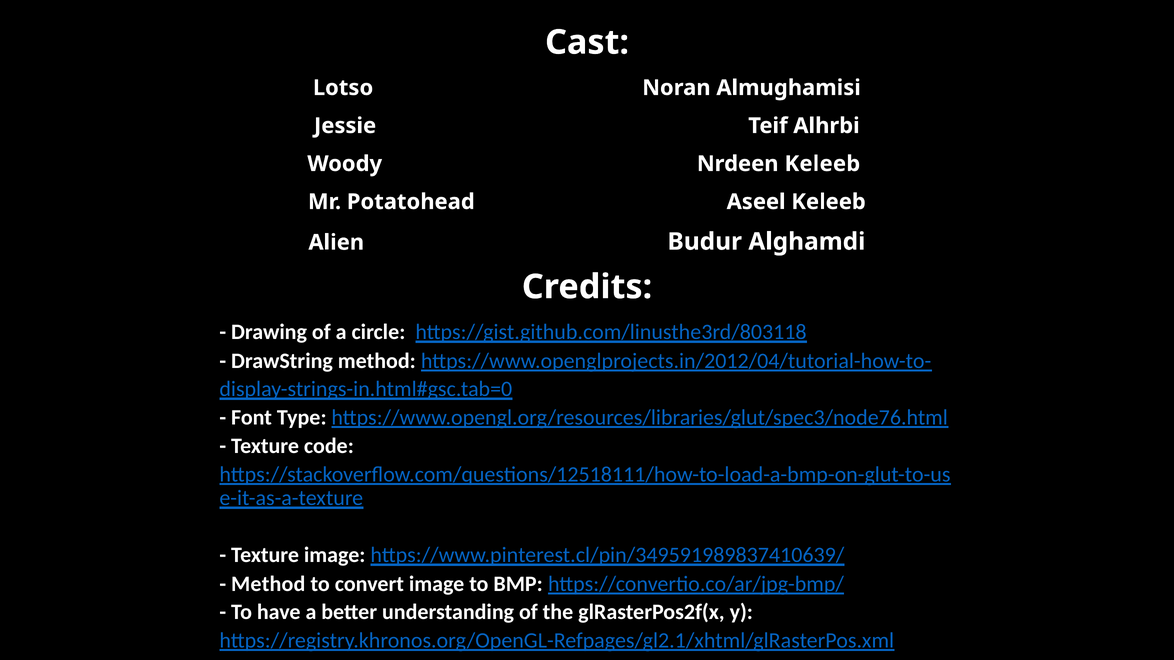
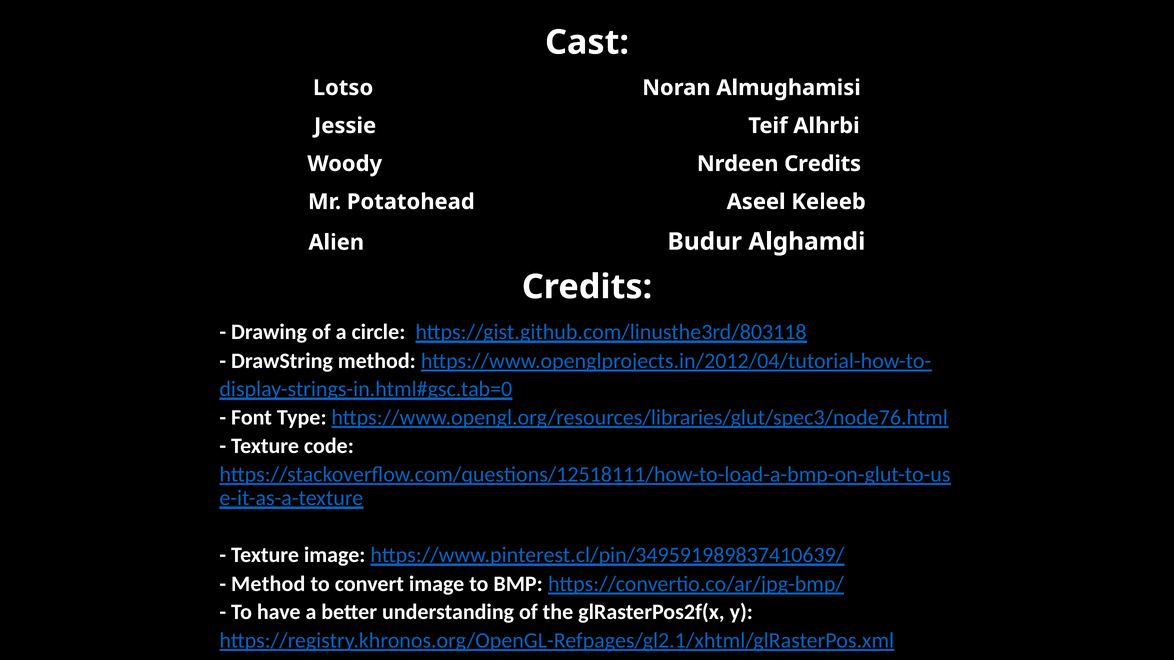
Nrdeen Keleeb: Keleeb -> Credits (823, 164)
